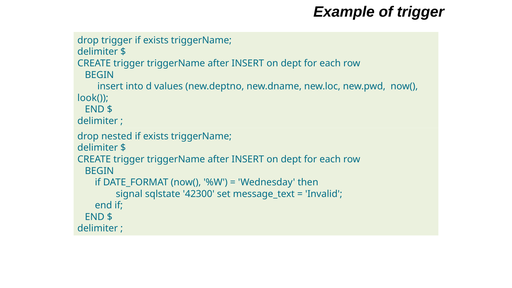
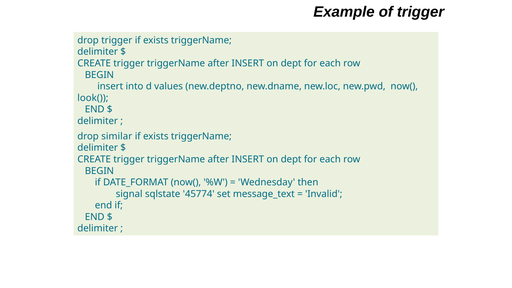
nested: nested -> similar (117, 136)
42300: 42300 -> 45774 (199, 194)
